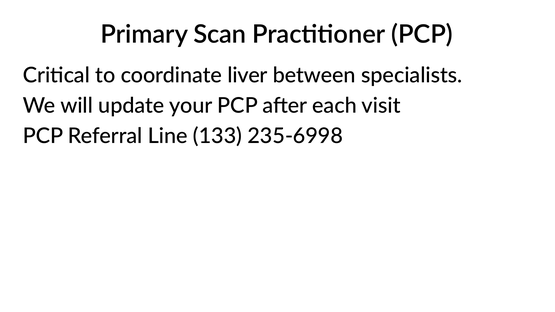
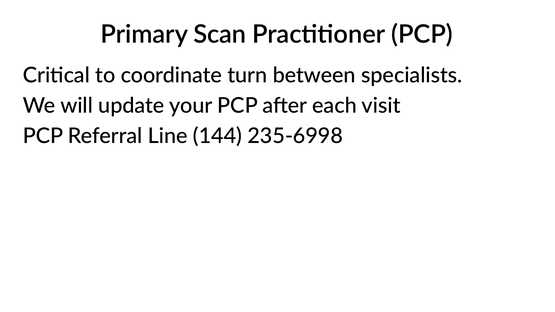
liver: liver -> turn (247, 76)
133: 133 -> 144 (218, 136)
